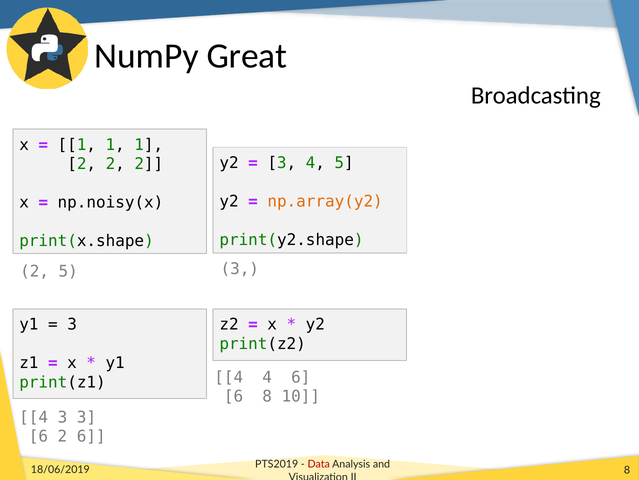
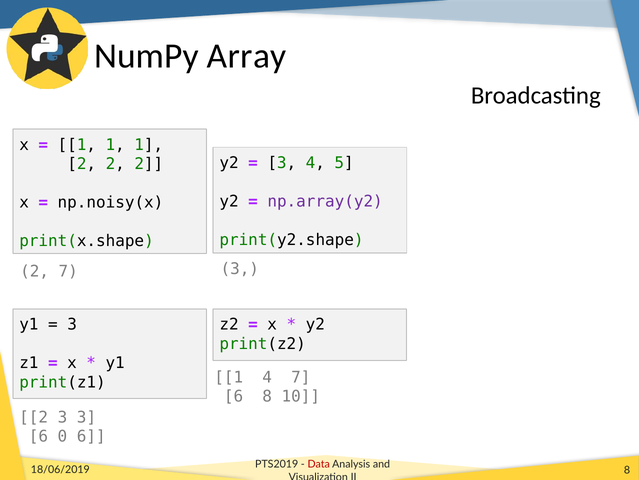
Great: Great -> Array (247, 56)
np.array(y2 colour: orange -> purple (325, 201)
2 5: 5 -> 7 (68, 271)
4: 4 -> 1 (229, 377)
4 6: 6 -> 7 (301, 377)
4: 4 -> 2 (34, 417)
2: 2 -> 0 (62, 436)
